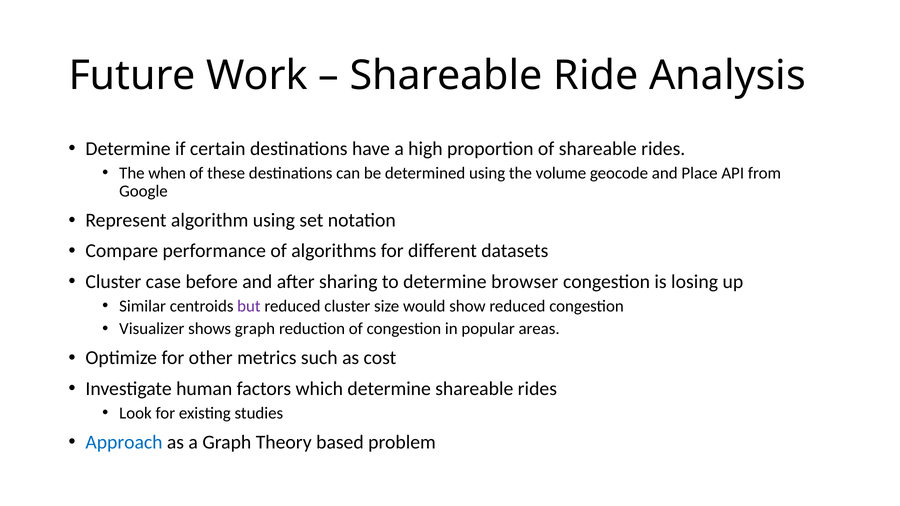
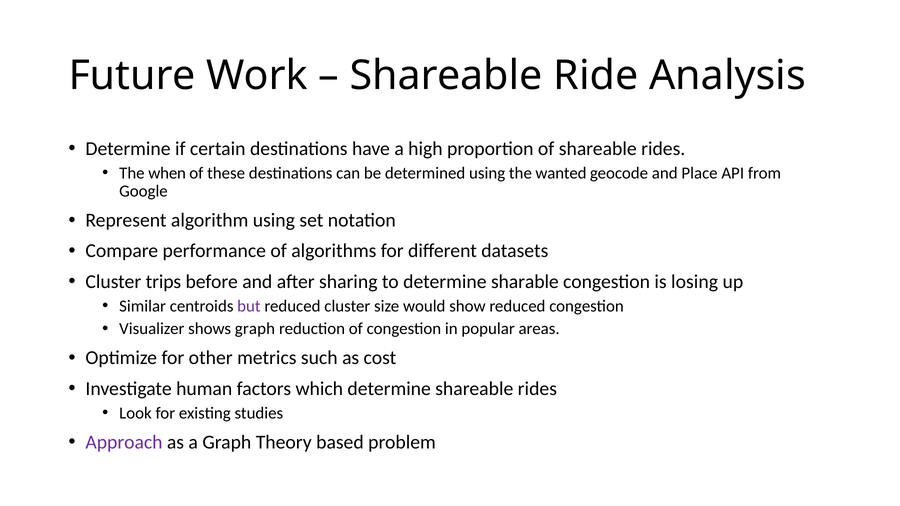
volume: volume -> wanted (561, 173)
case: case -> trips (163, 282)
browser: browser -> sharable (525, 282)
Approach colour: blue -> purple (124, 442)
